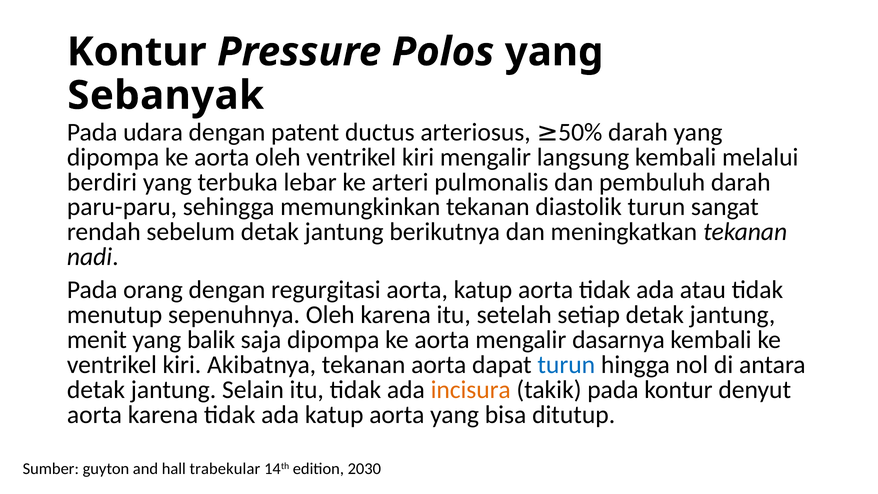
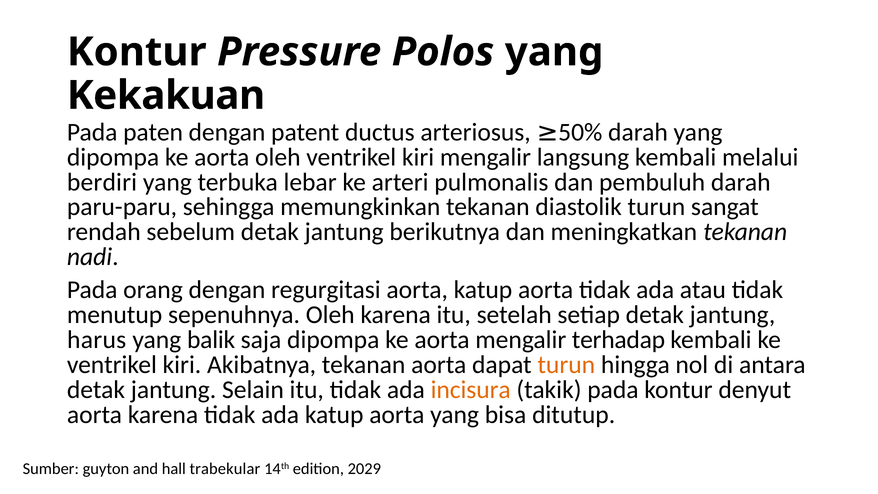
Sebanyak: Sebanyak -> Kekakuan (166, 96)
udara: udara -> paten (153, 132)
menit: menit -> harus (97, 340)
dasarnya: dasarnya -> terhadap (618, 340)
turun colour: blue -> orange (566, 365)
2030: 2030 -> 2029 (364, 469)
